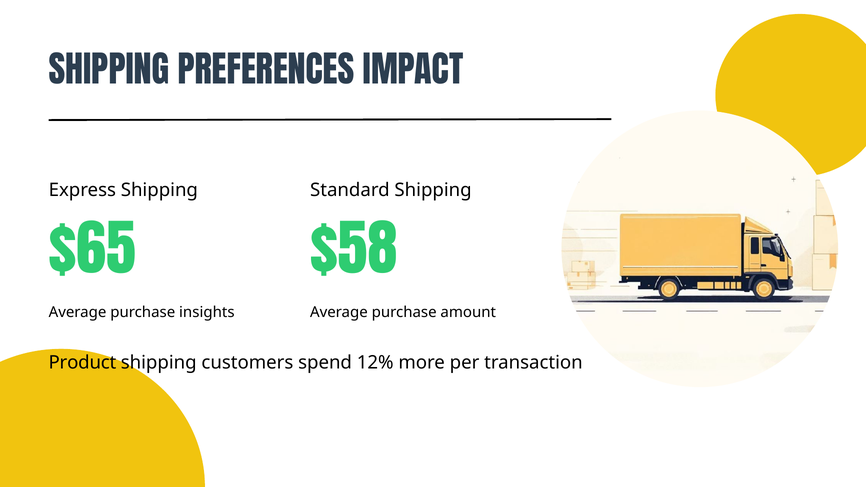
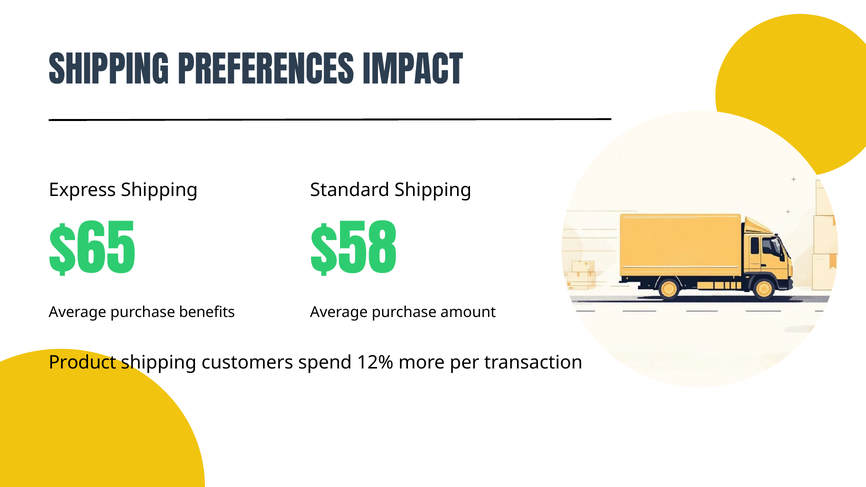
insights: insights -> benefits (207, 312)
